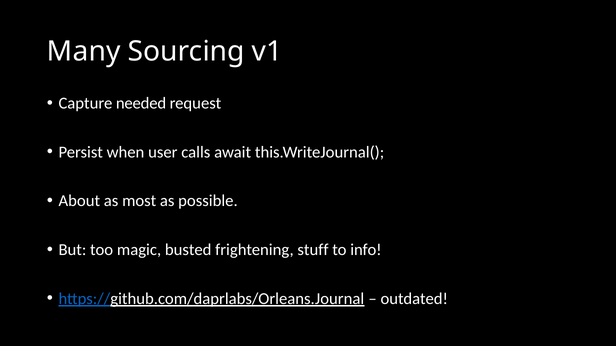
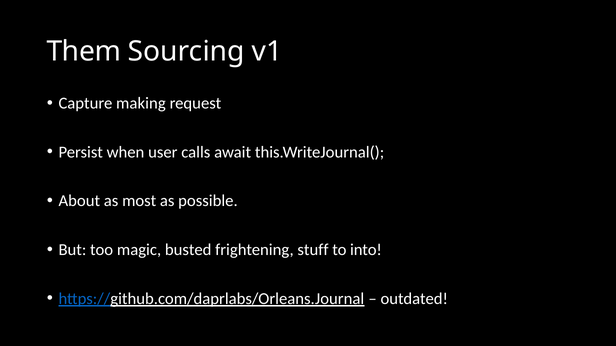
Many: Many -> Them (84, 52)
needed: needed -> making (141, 103)
info: info -> into (366, 250)
